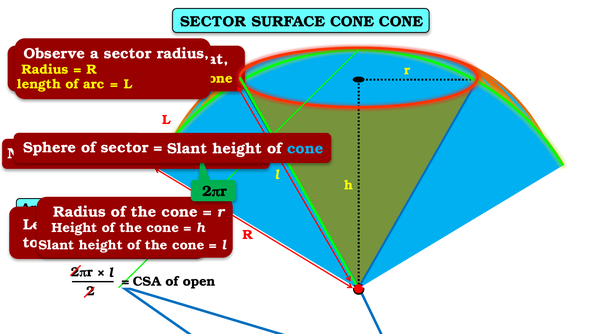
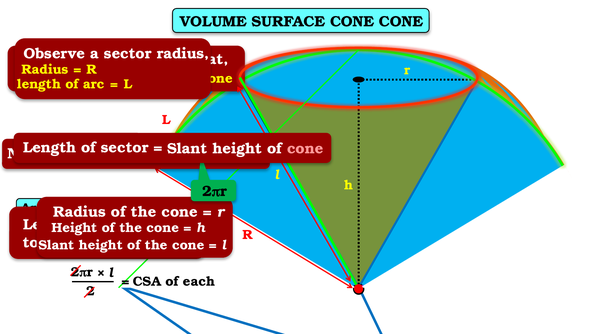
SECTOR: SECTOR -> VOLUME (213, 21)
Sphere: Sphere -> Length (50, 148)
cone colour: light blue -> pink (305, 149)
of open: open -> each (199, 281)
